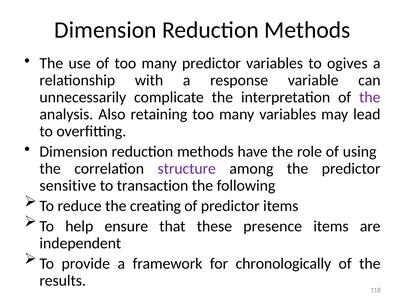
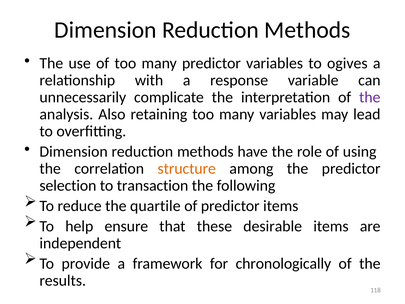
structure colour: purple -> orange (187, 169)
sensitive: sensitive -> selection (68, 186)
creating: creating -> quartile (155, 206)
presence: presence -> desirable (273, 226)
